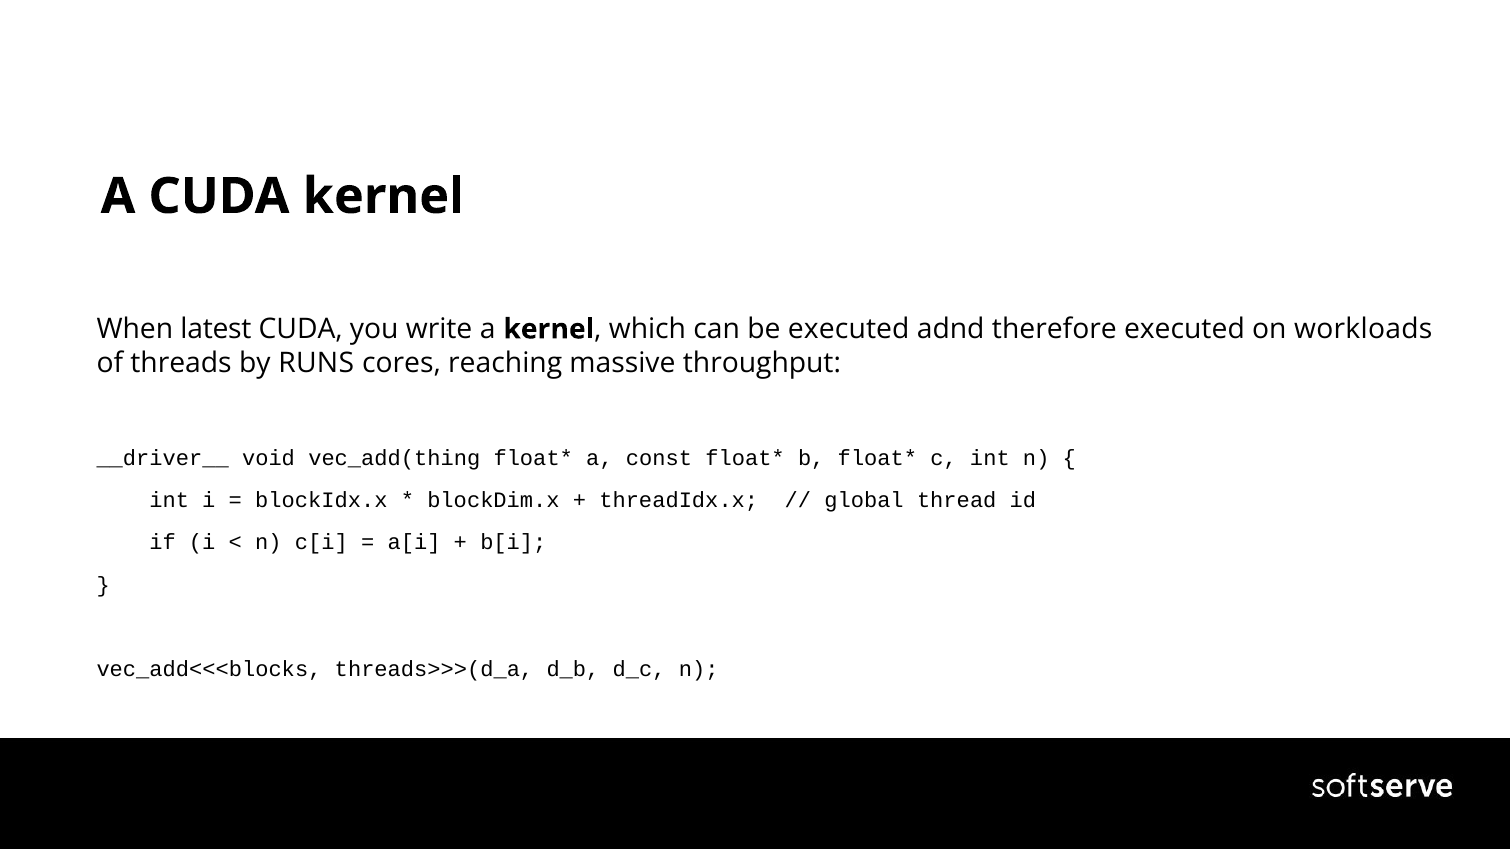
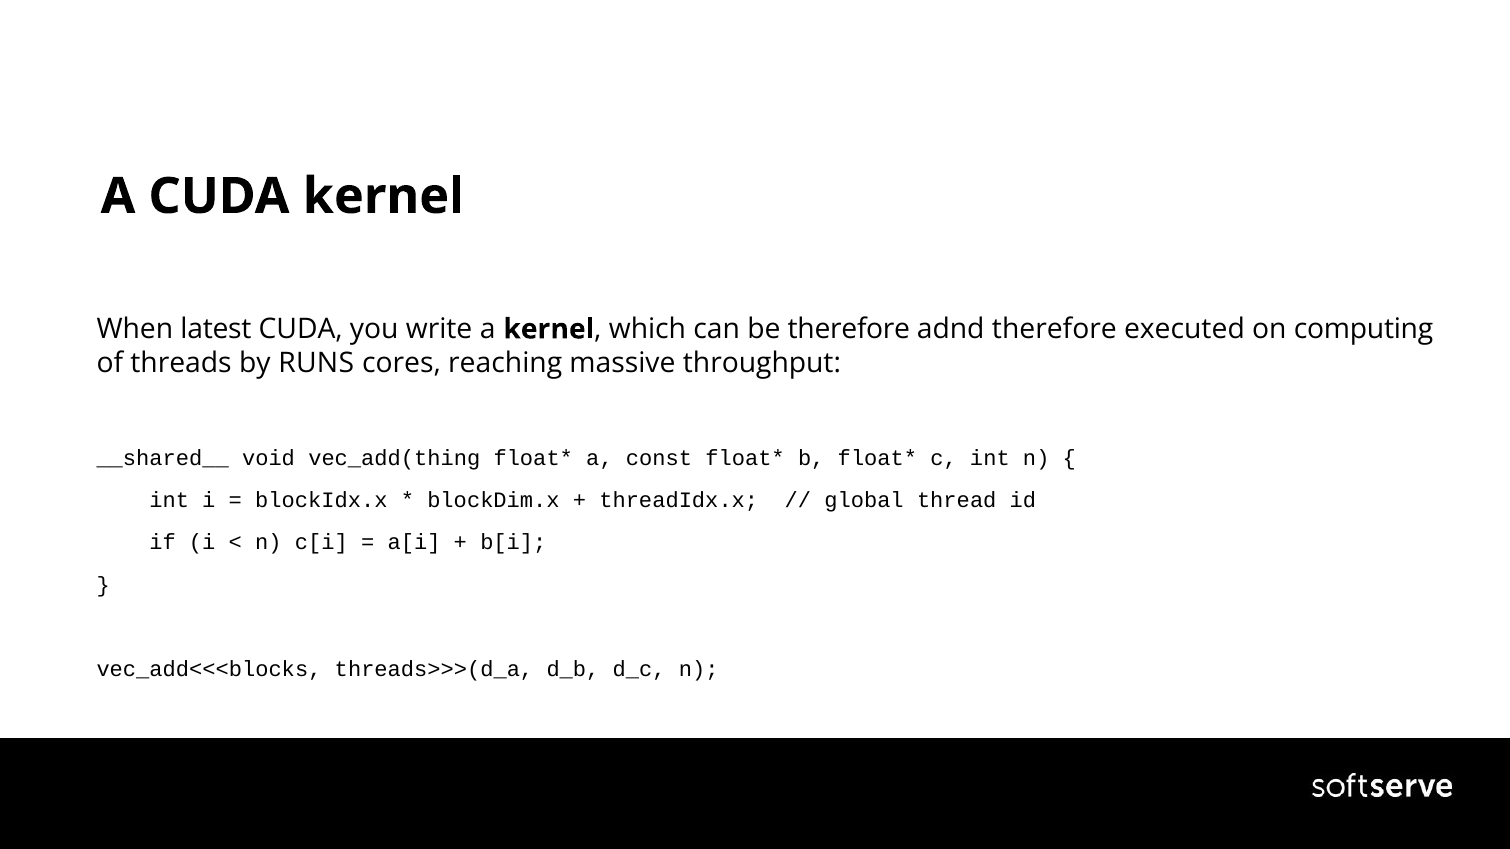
be executed: executed -> therefore (849, 329)
workloads: workloads -> computing (1364, 329)
__driver__: __driver__ -> __shared__ (163, 458)
